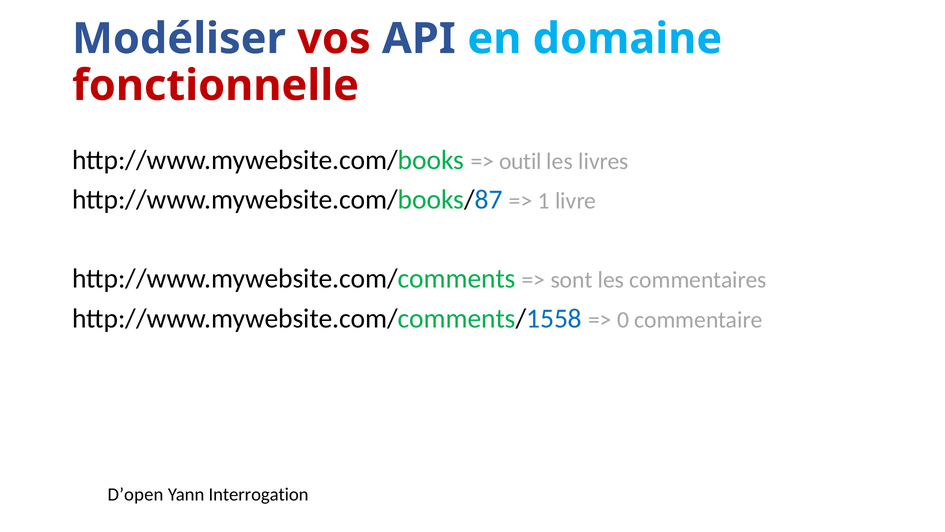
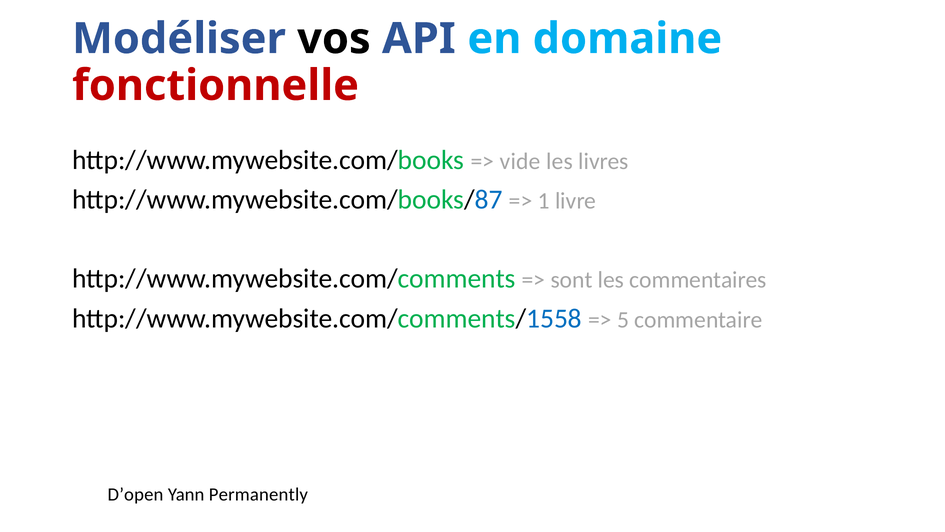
vos colour: red -> black (334, 39)
outil: outil -> vide (520, 161)
0: 0 -> 5 (623, 320)
Interrogation: Interrogation -> Permanently (258, 494)
